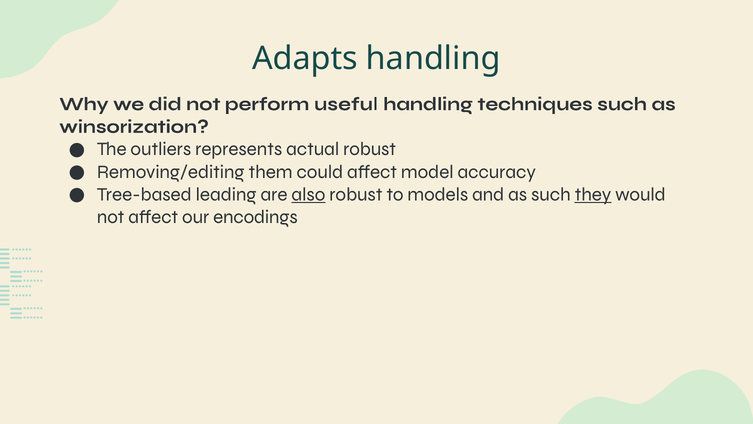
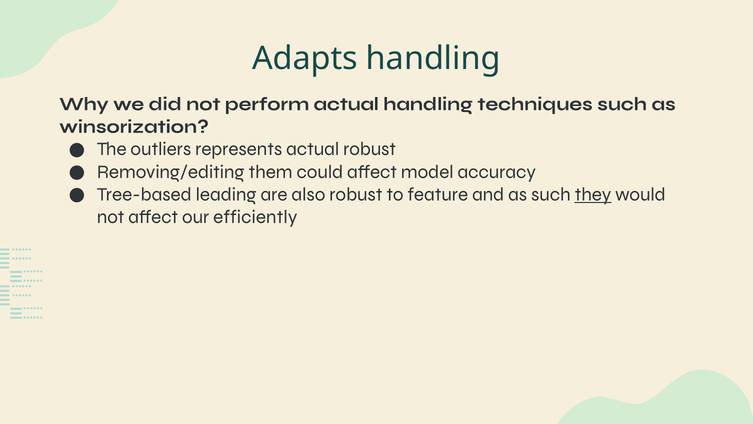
perform useful: useful -> actual (346, 104)
also underline: present -> none (308, 194)
models: models -> feature (438, 194)
encodings: encodings -> efficiently (255, 217)
